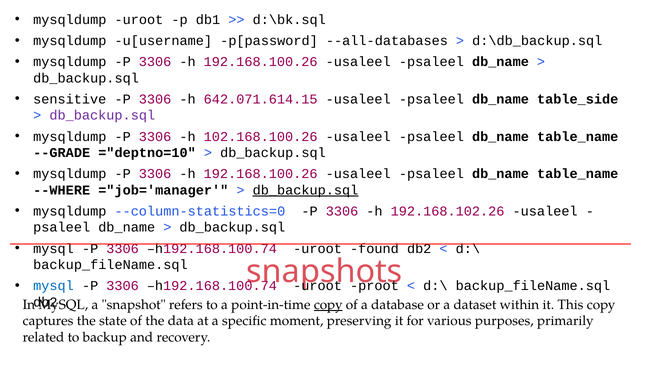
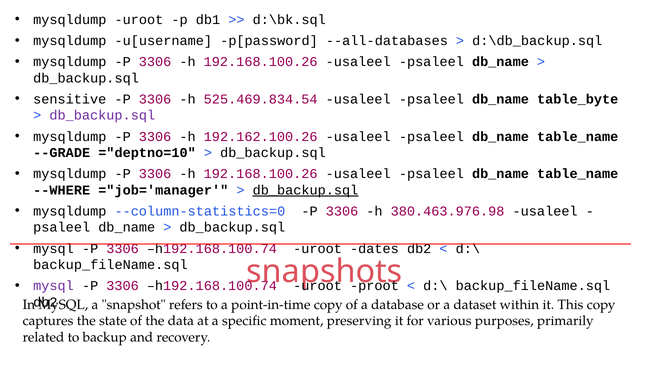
642.071.614.15: 642.071.614.15 -> 525.469.834.54 (261, 99)
table_side: table_side -> table_byte (578, 99)
102.168.100.26: 102.168.100.26 -> 192.162.100.26 (261, 137)
192.168.102.26: 192.168.102.26 -> 380.463.976.98 (448, 211)
found: found -> dates (374, 249)
mysql colour: blue -> purple (54, 286)
copy underline: present -> none (328, 305)
